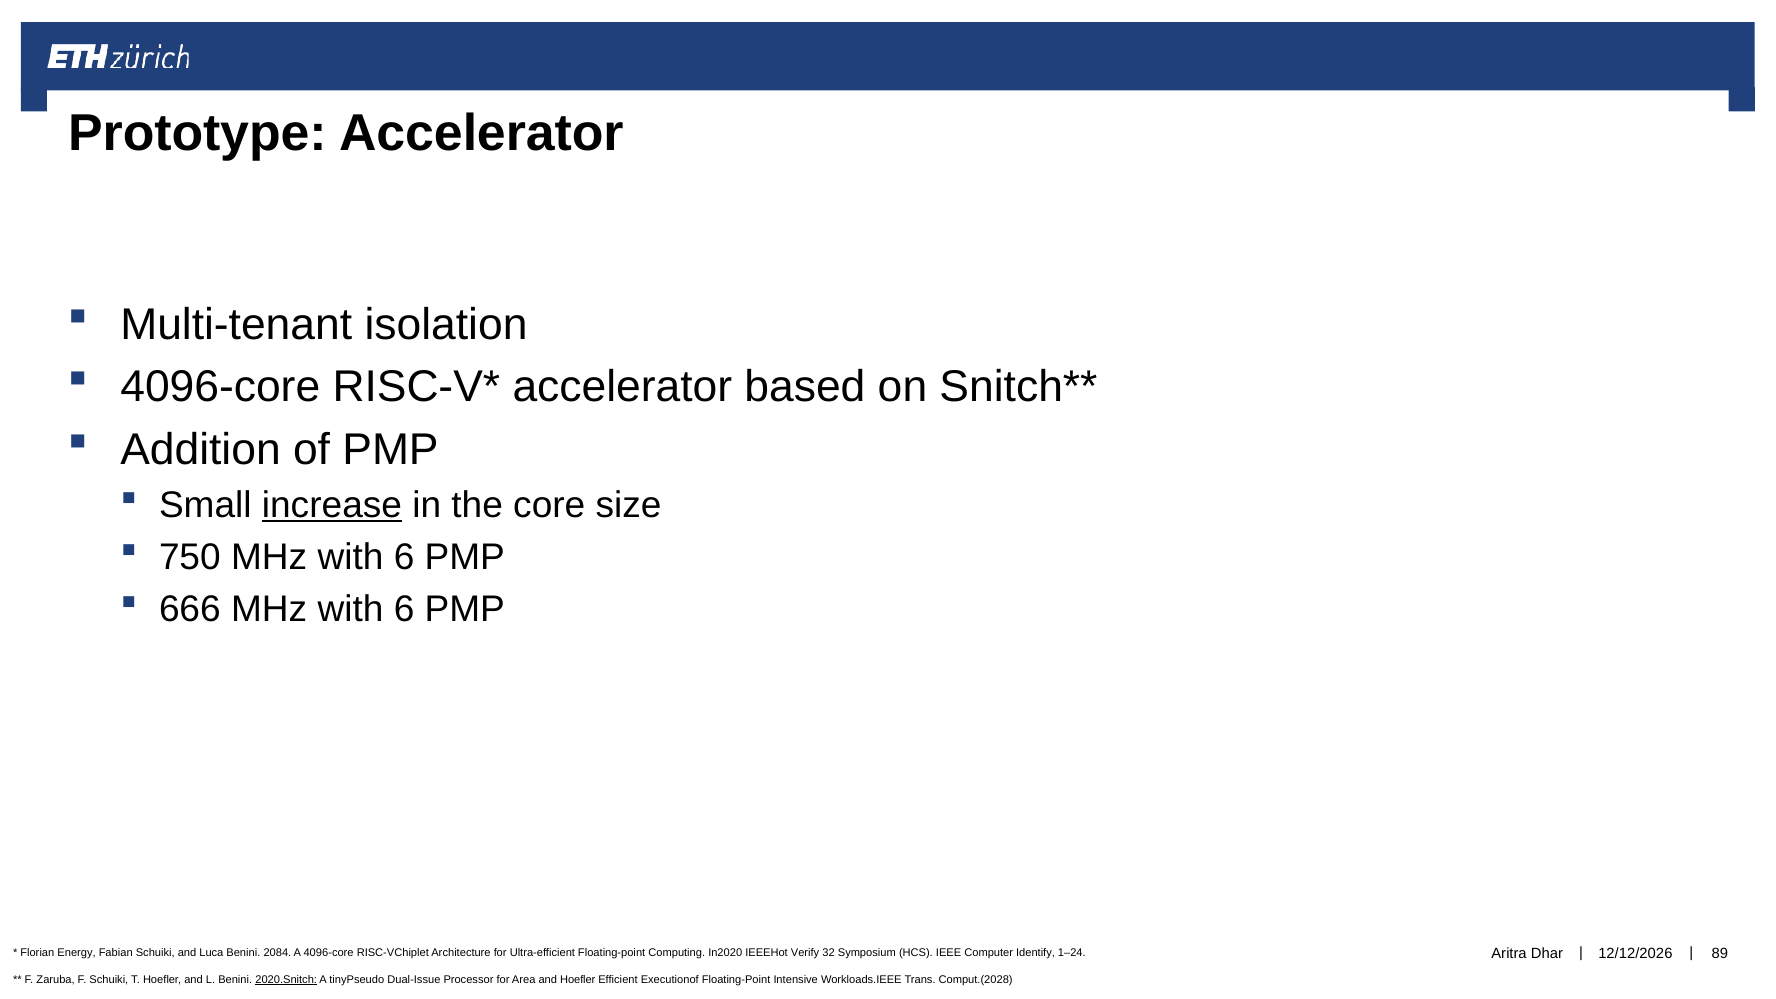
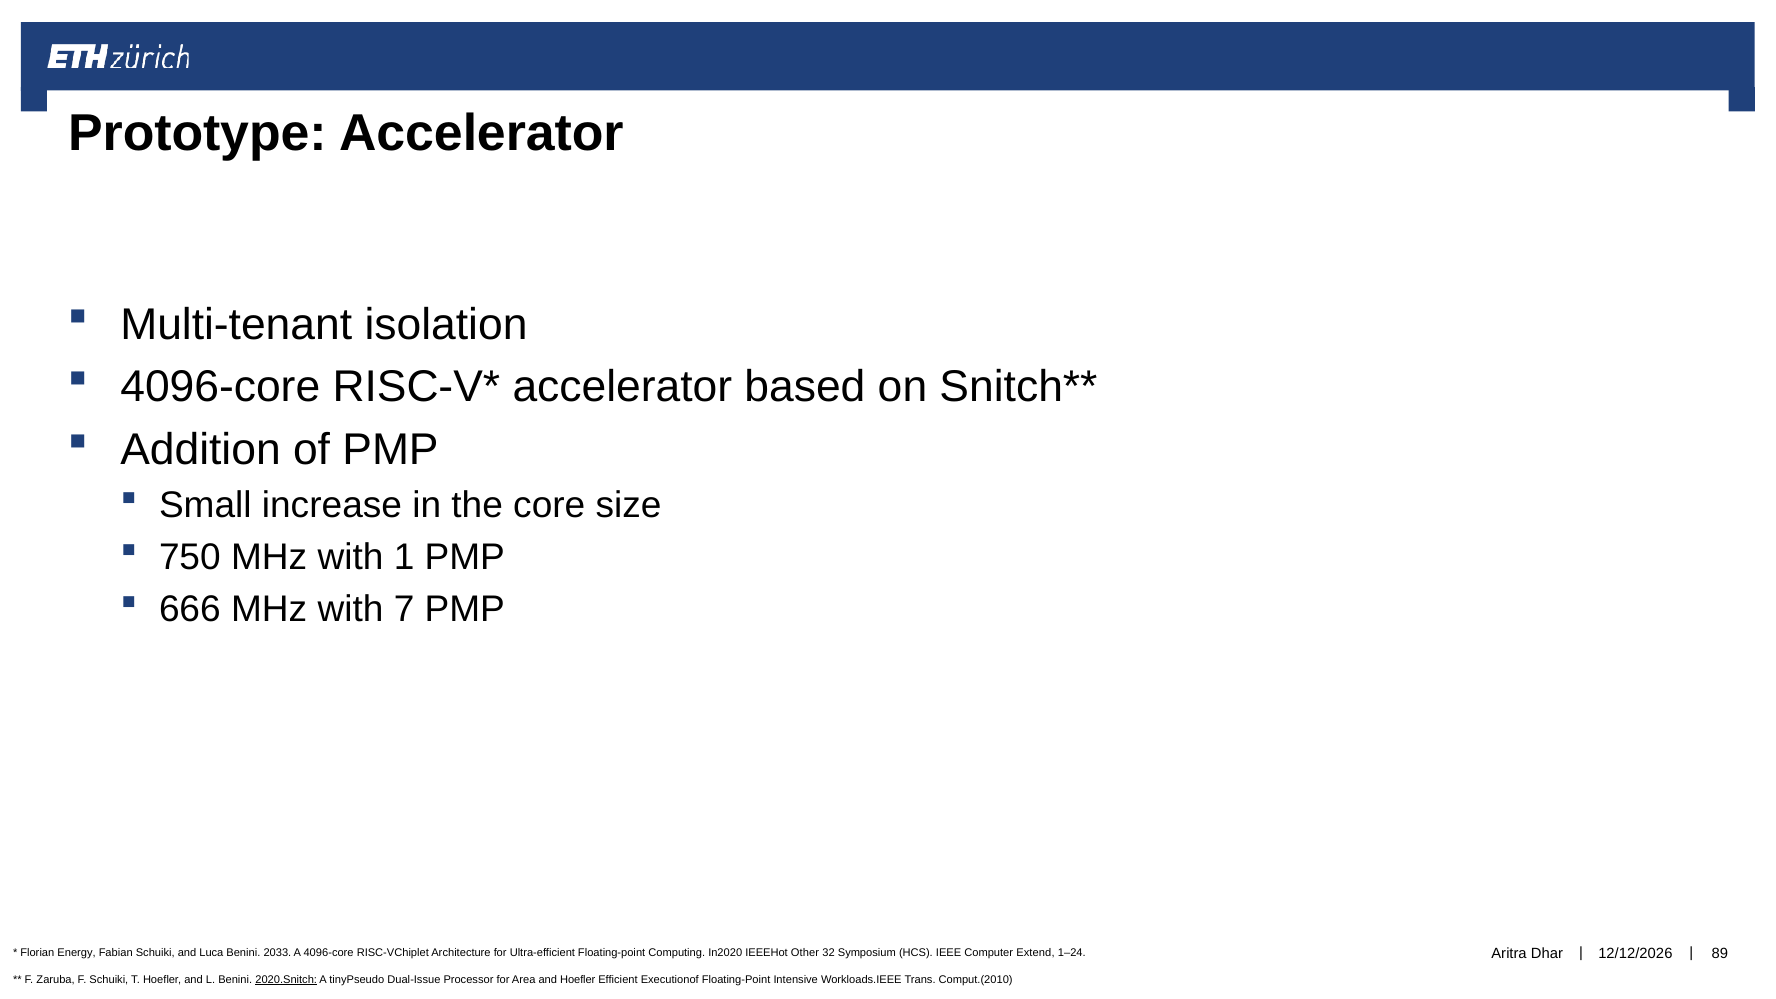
increase underline: present -> none (332, 506)
750 MHz with 6: 6 -> 1 (404, 557)
666 MHz with 6: 6 -> 7 (404, 609)
2084: 2084 -> 2033 (277, 953)
Verify: Verify -> Other (805, 953)
Identify: Identify -> Extend (1035, 953)
Comput.(2028: Comput.(2028 -> Comput.(2010 (976, 980)
